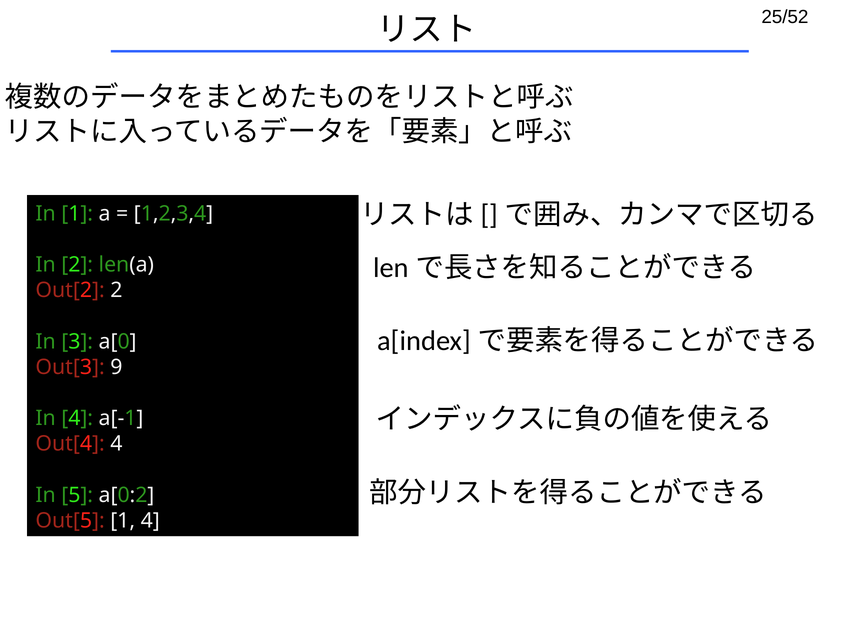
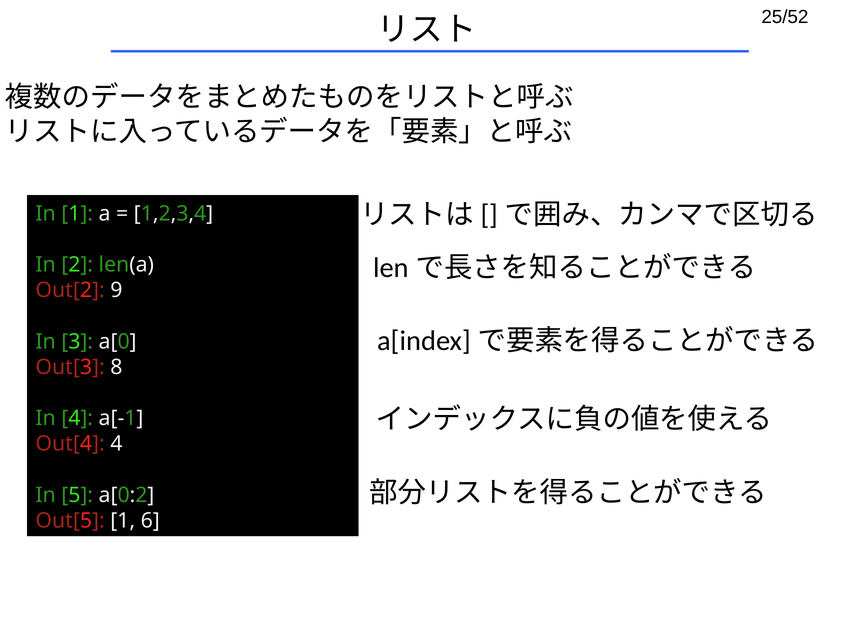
Out[2 2: 2 -> 9 (116, 290)
9: 9 -> 8 (116, 367)
1 4: 4 -> 6 (150, 521)
